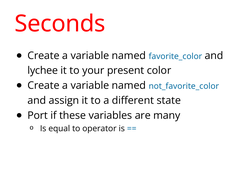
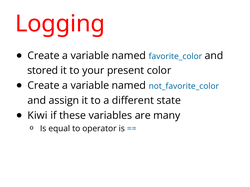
Seconds: Seconds -> Logging (60, 24)
lychee: lychee -> stored (43, 71)
Port: Port -> Kiwi (38, 116)
